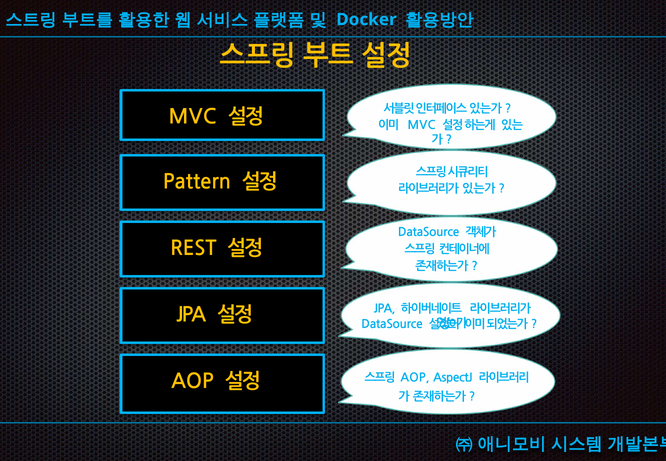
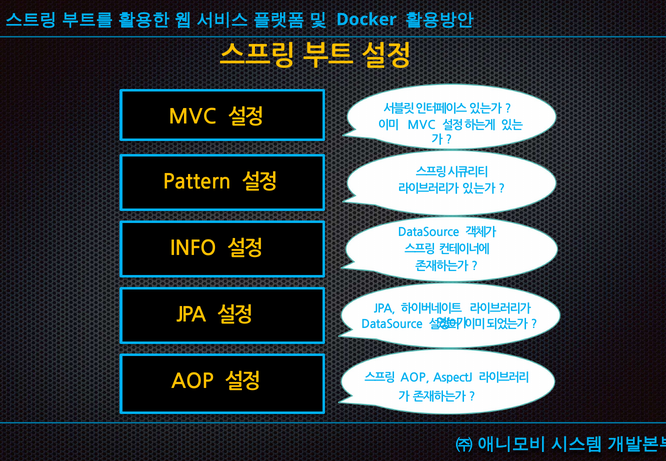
REST: REST -> INFO (193, 249)
